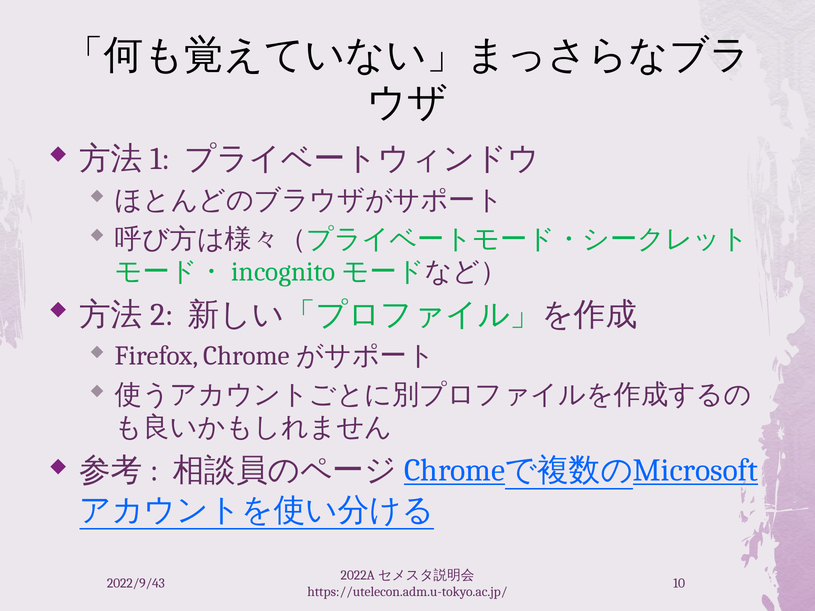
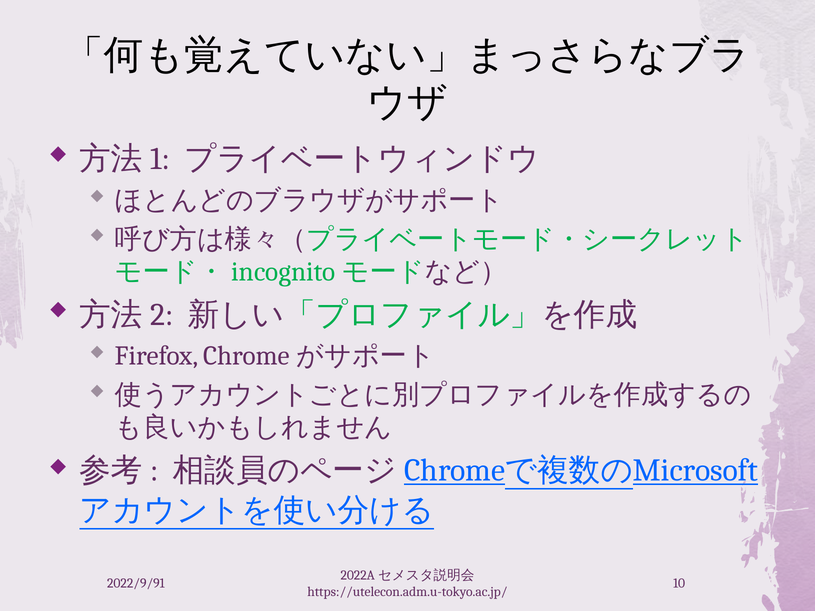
2022/9/43: 2022/9/43 -> 2022/9/91 (136, 584)
